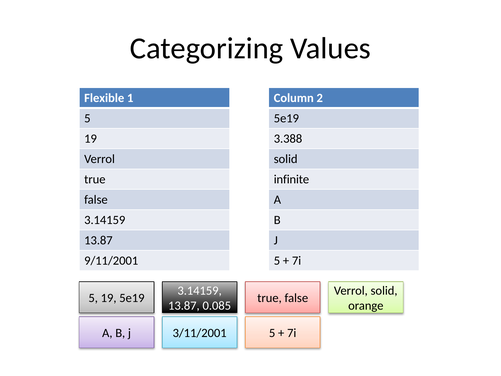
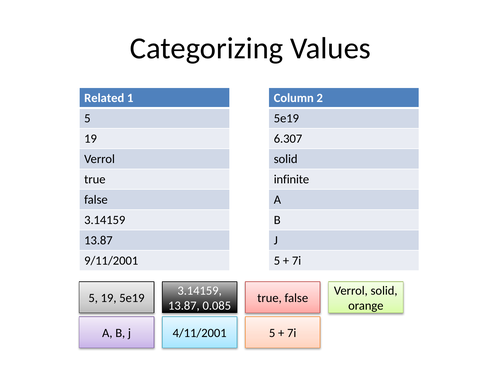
Flexible: Flexible -> Related (104, 98)
3.388: 3.388 -> 6.307 (288, 139)
3/11/2001: 3/11/2001 -> 4/11/2001 (200, 333)
